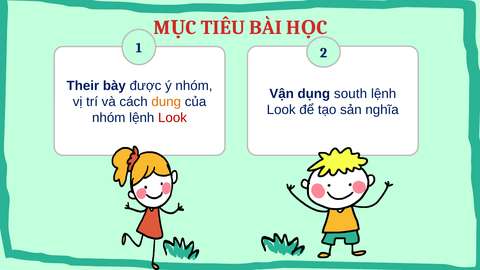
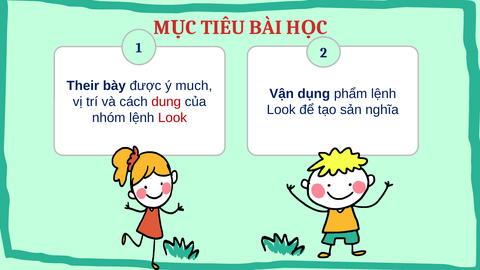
ý nhóm: nhóm -> much (194, 86)
south: south -> phẩm (351, 94)
dung colour: orange -> red (166, 102)
